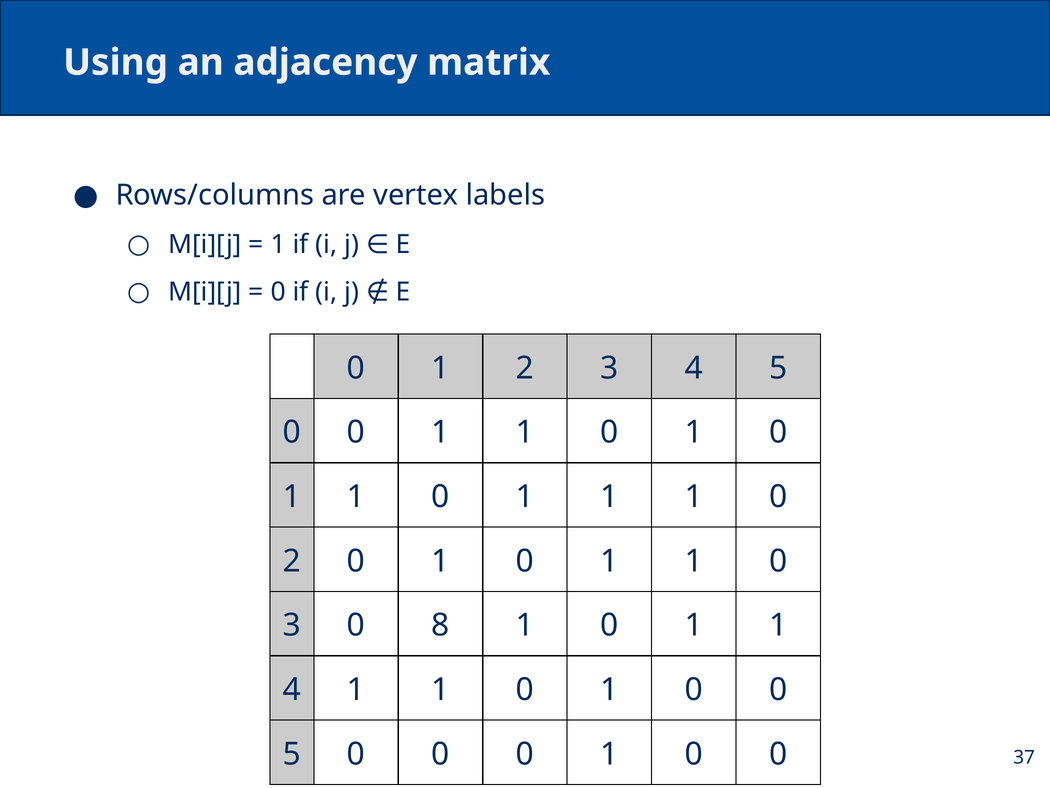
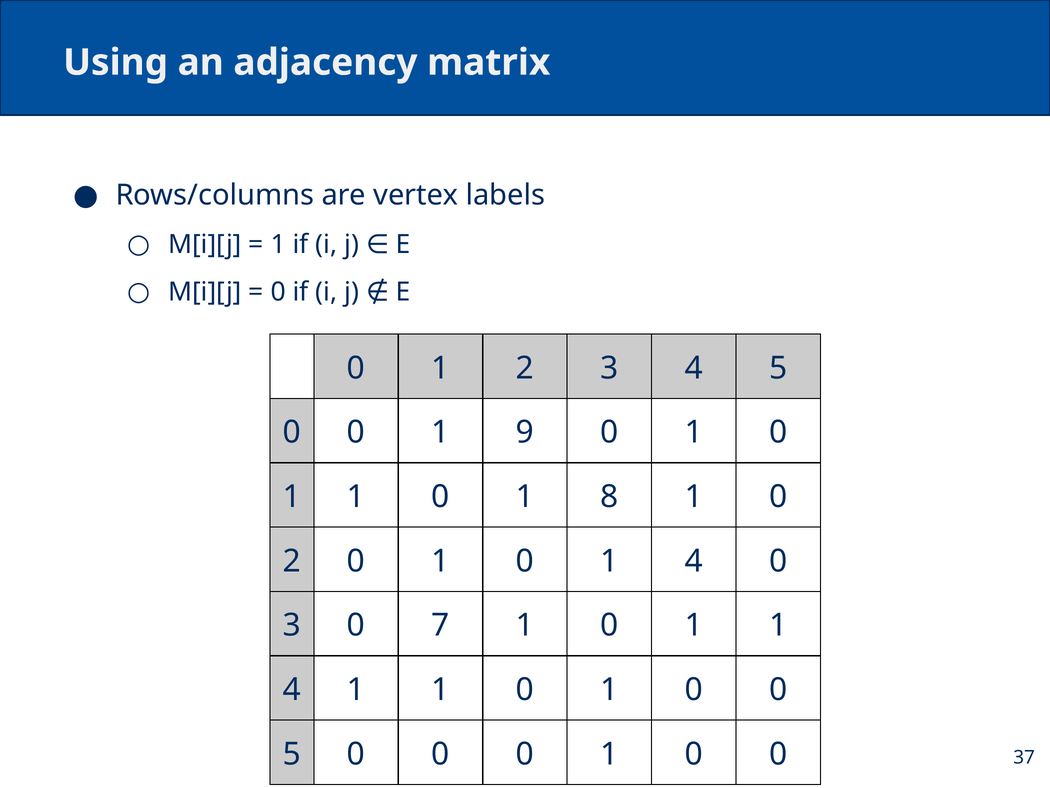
0 0 1 1: 1 -> 9 (525, 432)
1: 1 -> 8 (609, 497)
1: 1 -> 4 (694, 561)
8: 8 -> 7 (441, 625)
